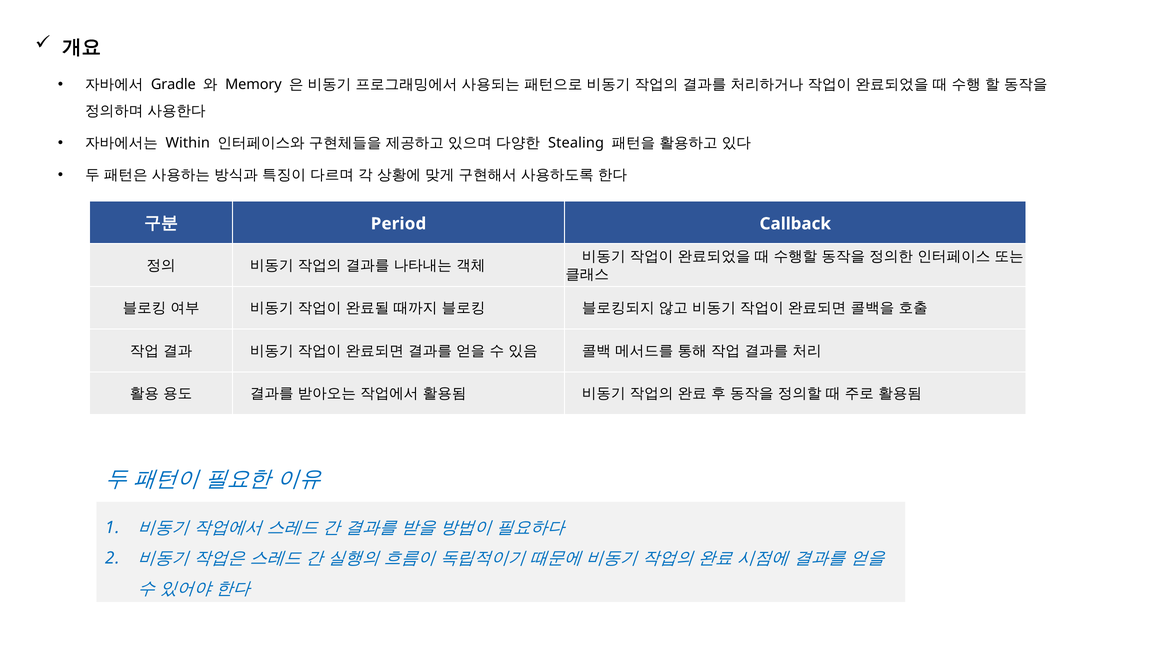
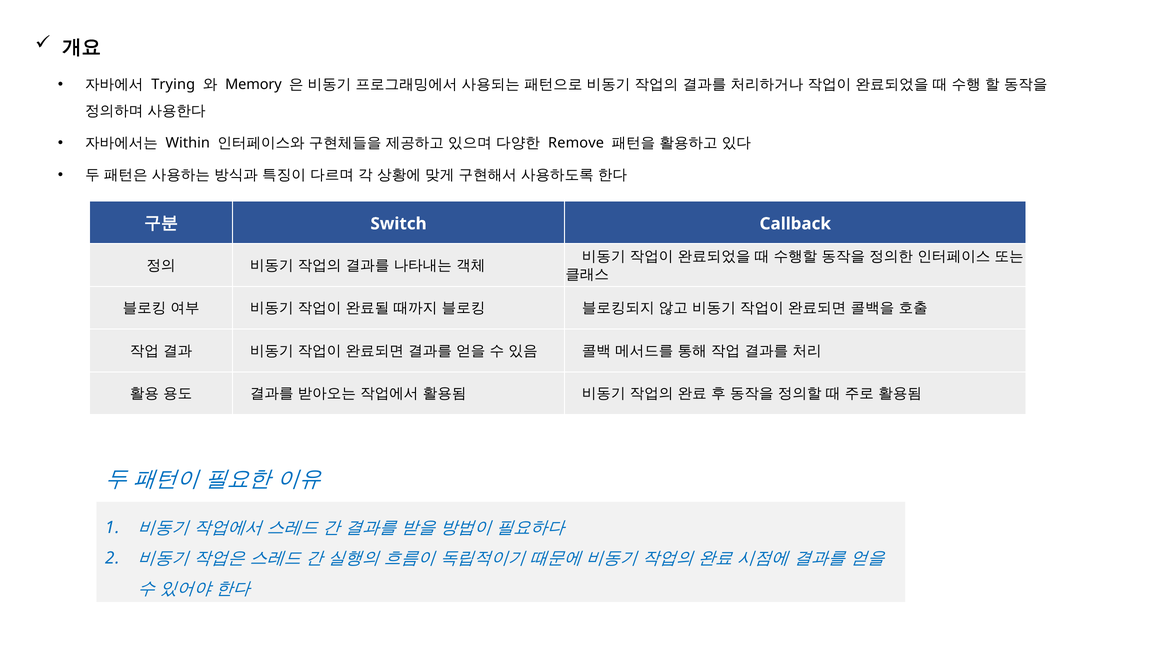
Gradle: Gradle -> Trying (173, 85)
Stealing: Stealing -> Remove (576, 143)
Period: Period -> Switch (399, 224)
